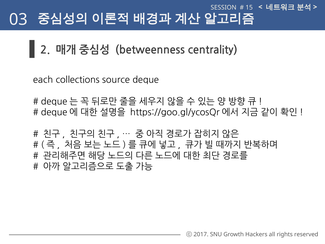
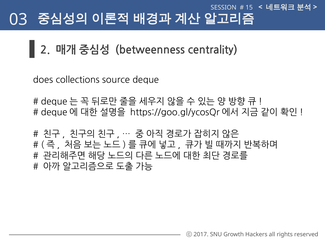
each: each -> does (43, 80)
